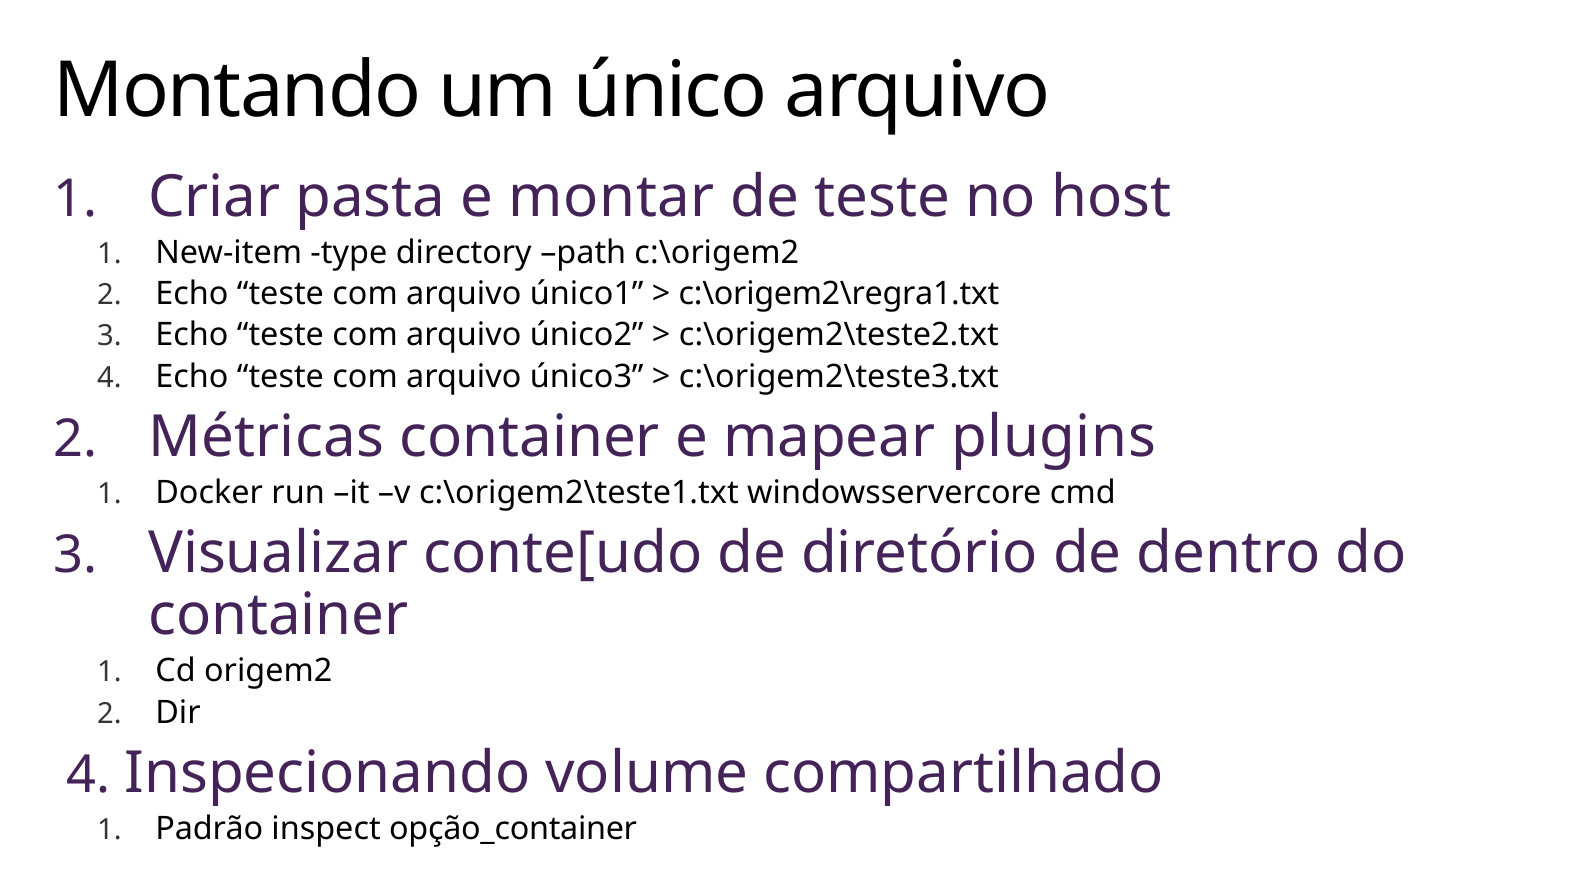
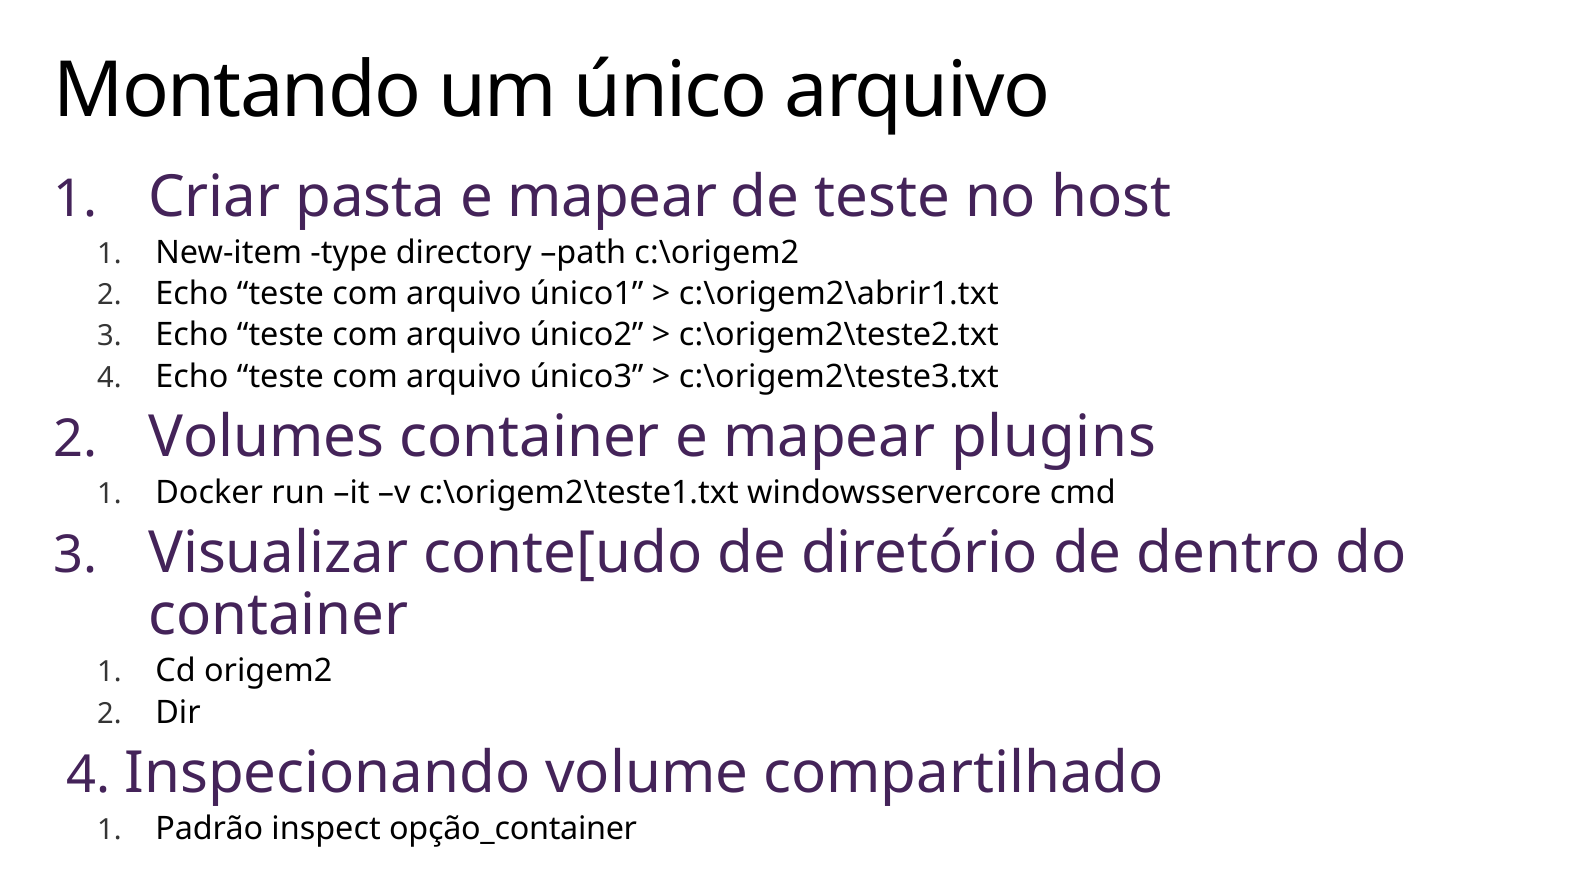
pasta e montar: montar -> mapear (612, 197)
c:\origem2\regra1.txt: c:\origem2\regra1.txt -> c:\origem2\abrir1.txt (839, 294)
Métricas: Métricas -> Volumes (266, 437)
